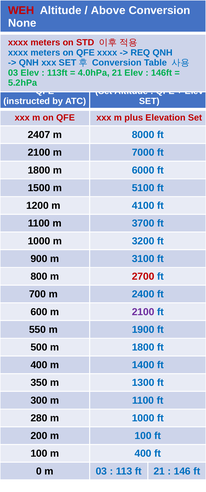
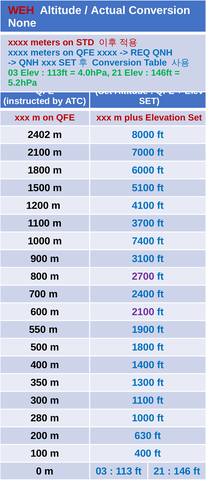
Above: Above -> Actual (108, 10)
2407: 2407 -> 2402 (39, 135)
3200: 3200 -> 7400 (143, 241)
2700 colour: red -> purple (143, 277)
m 100: 100 -> 630 (143, 437)
